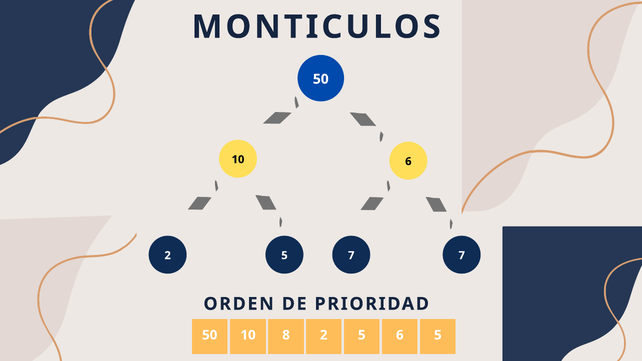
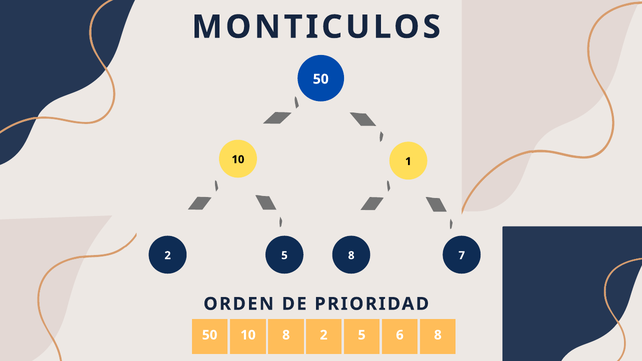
10 6: 6 -> 1 (408, 161)
5 7: 7 -> 8 (351, 256)
6 5: 5 -> 8 (438, 335)
